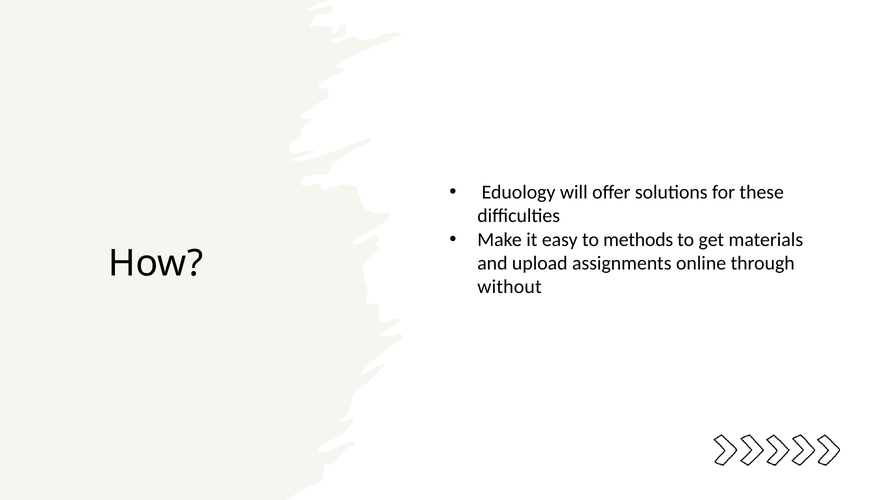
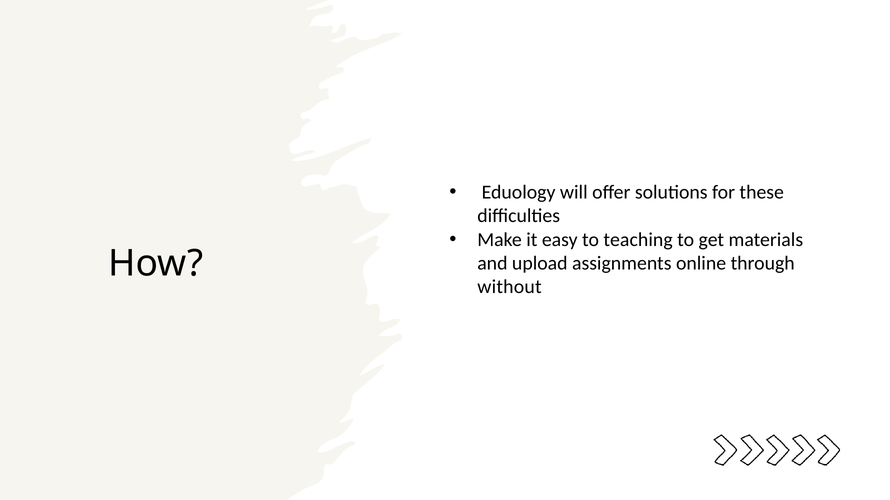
methods: methods -> teaching (638, 240)
